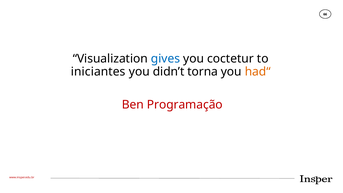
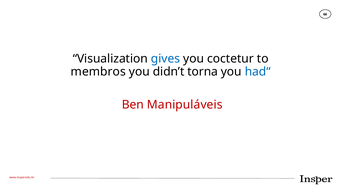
iniciantes: iniciantes -> membros (98, 72)
had“ colour: orange -> blue (258, 72)
Programação: Programação -> Manipuláveis (185, 105)
